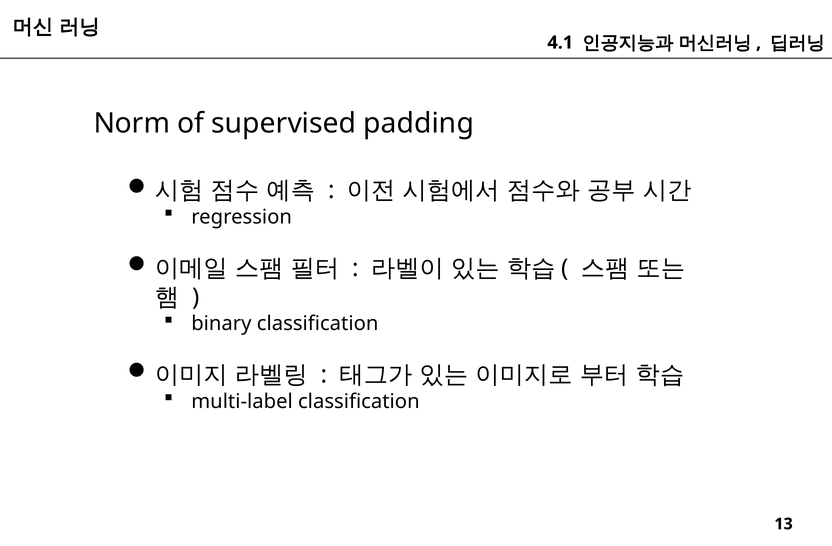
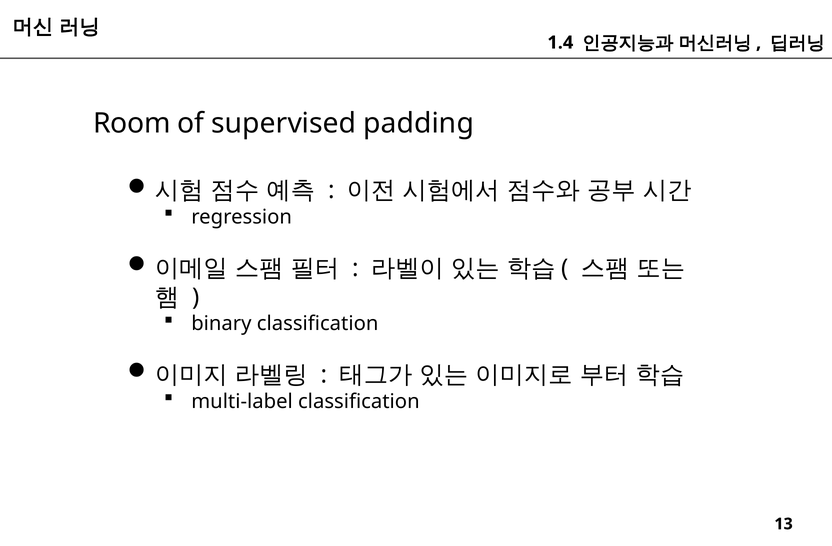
4.1: 4.1 -> 1.4 (560, 43)
Norm: Norm -> Room (132, 124)
